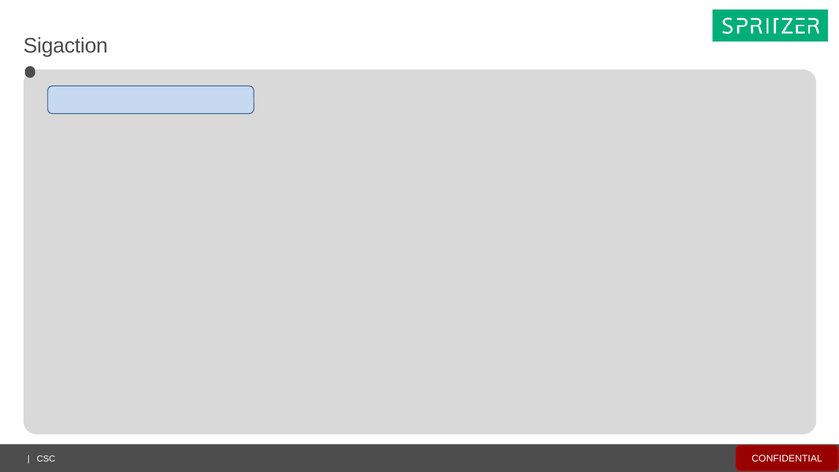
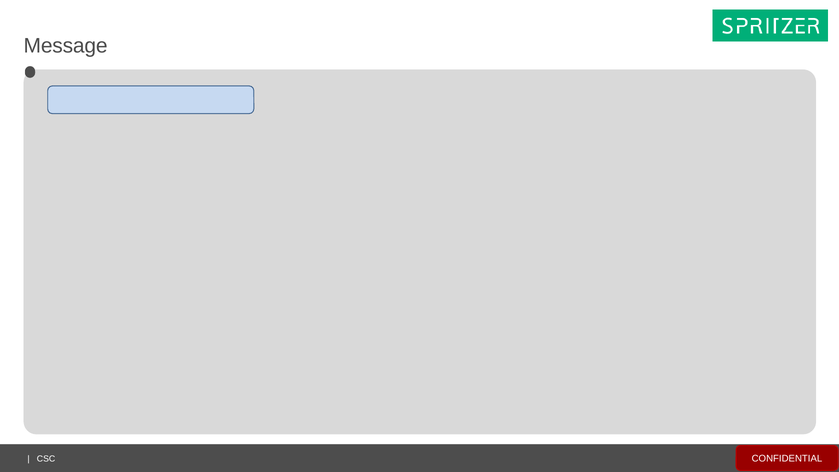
Sigaction: Sigaction -> Message (66, 46)
